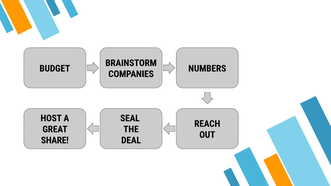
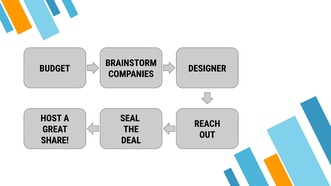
NUMBERS: NUMBERS -> DESIGNER (207, 69)
